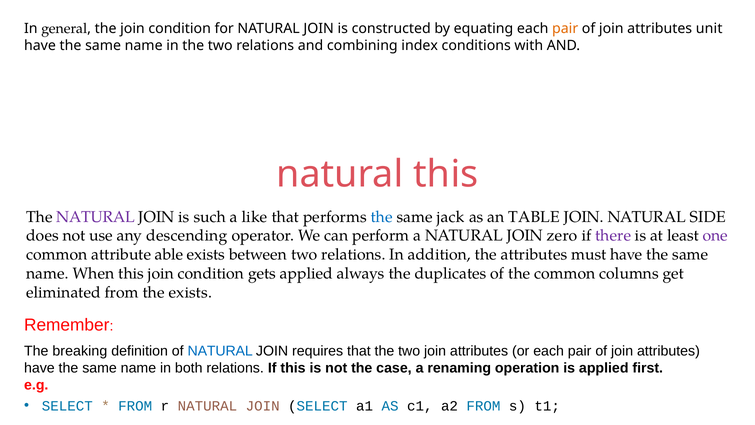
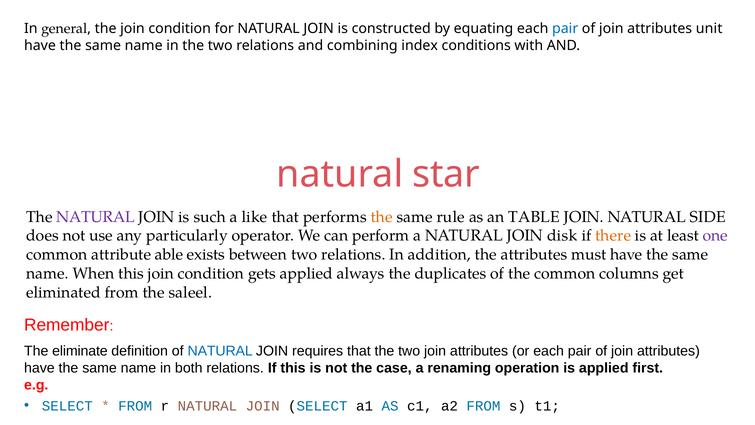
pair colour: orange -> blue (565, 28)
natural this: this -> star (446, 174)
the colour: blue -> orange (382, 217)
jack: jack -> rule (451, 217)
descending: descending -> particularly (187, 236)
zero: zero -> disk (562, 236)
there colour: purple -> orange (613, 236)
the exists: exists -> saleel (190, 292)
breaking: breaking -> eliminate (80, 351)
